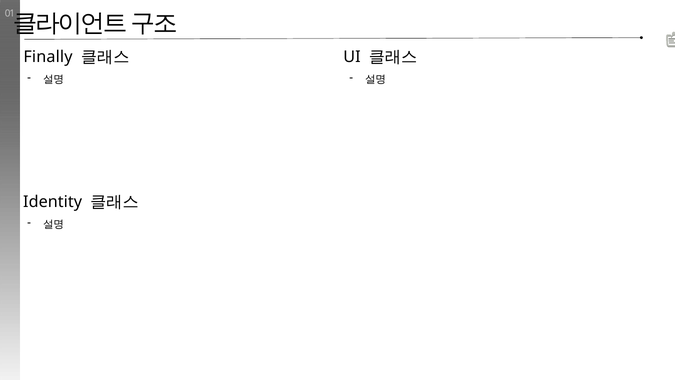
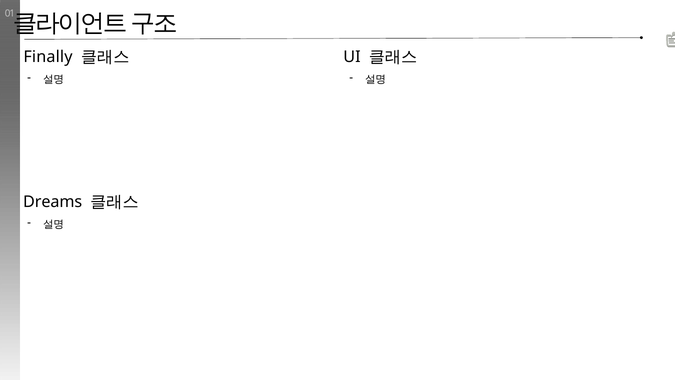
Identity: Identity -> Dreams (53, 202)
